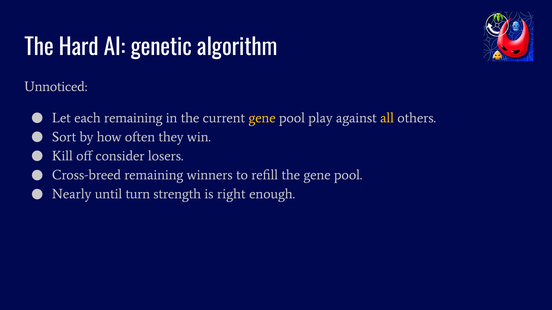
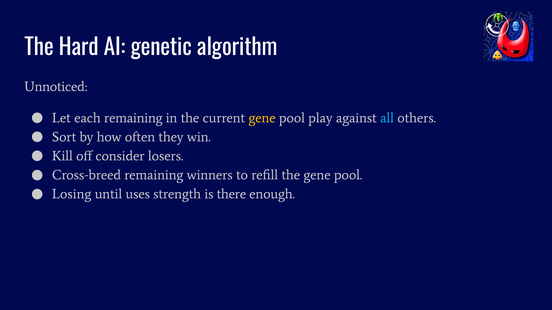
all colour: yellow -> light blue (387, 118)
Nearly: Nearly -> Losing (72, 194)
turn: turn -> uses (138, 194)
right: right -> there (231, 194)
